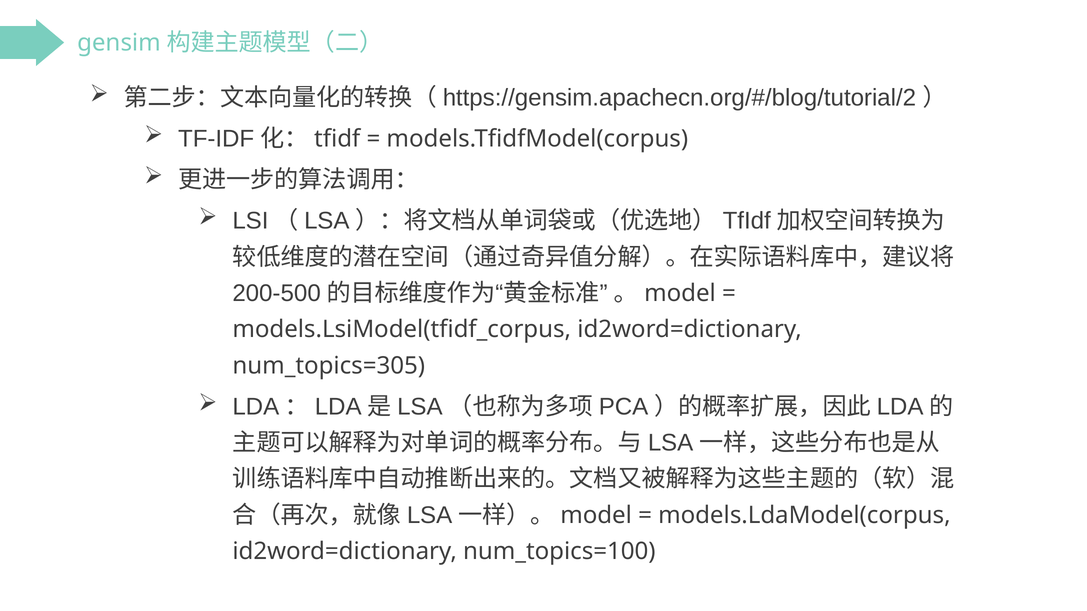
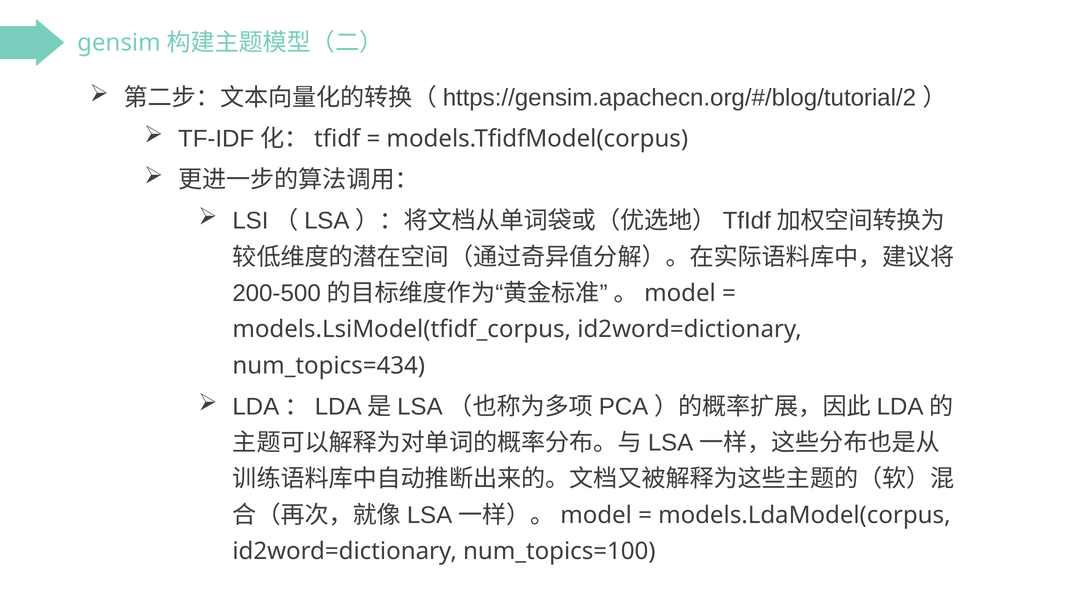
num_topics=305: num_topics=305 -> num_topics=434 (329, 366)
